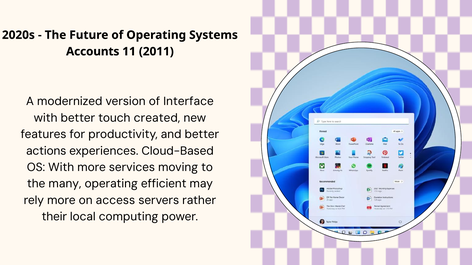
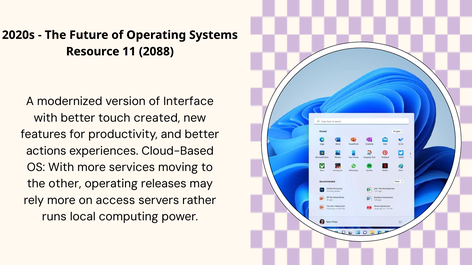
Accounts: Accounts -> Resource (93, 52)
2011: 2011 -> 2088 (156, 52)
many: many -> other (65, 184)
efficient: efficient -> releases (164, 184)
their: their -> runs (54, 217)
